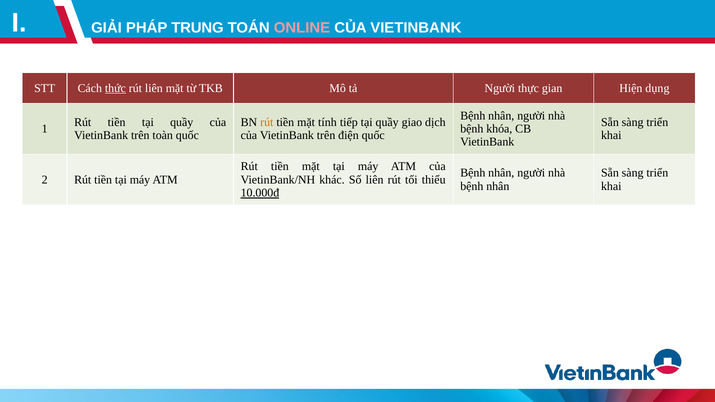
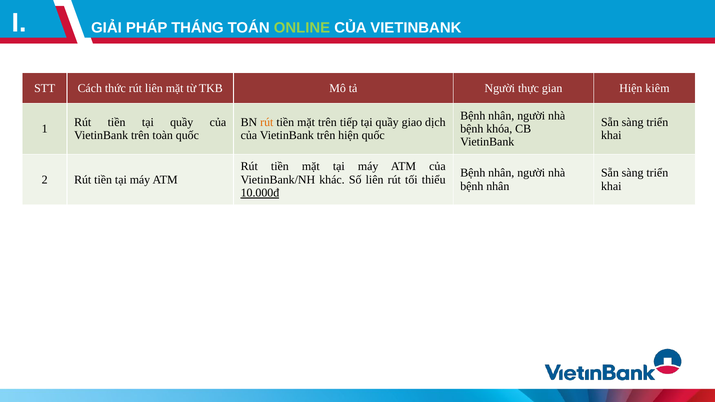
TRUNG: TRUNG -> THÁNG (197, 28)
ONLINE colour: pink -> light green (302, 28)
thức underline: present -> none (115, 88)
dụng: dụng -> kiêm (657, 88)
mặt tính: tính -> trên (327, 122)
trên điện: điện -> hiện (348, 135)
